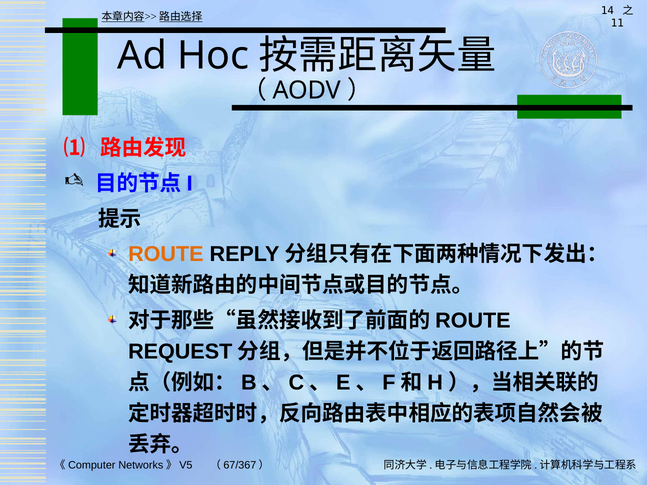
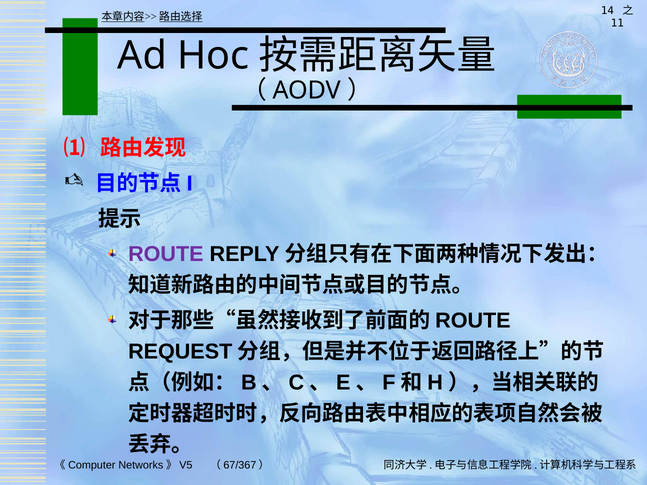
ROUTE colour: orange -> purple (166, 254)
